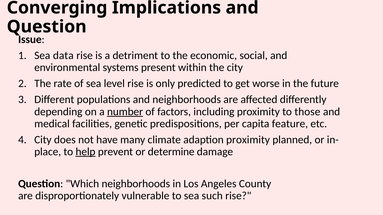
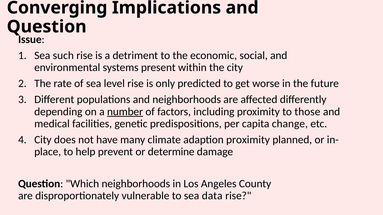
data: data -> such (63, 56)
feature: feature -> change (290, 124)
help underline: present -> none (86, 152)
such: such -> data (212, 196)
